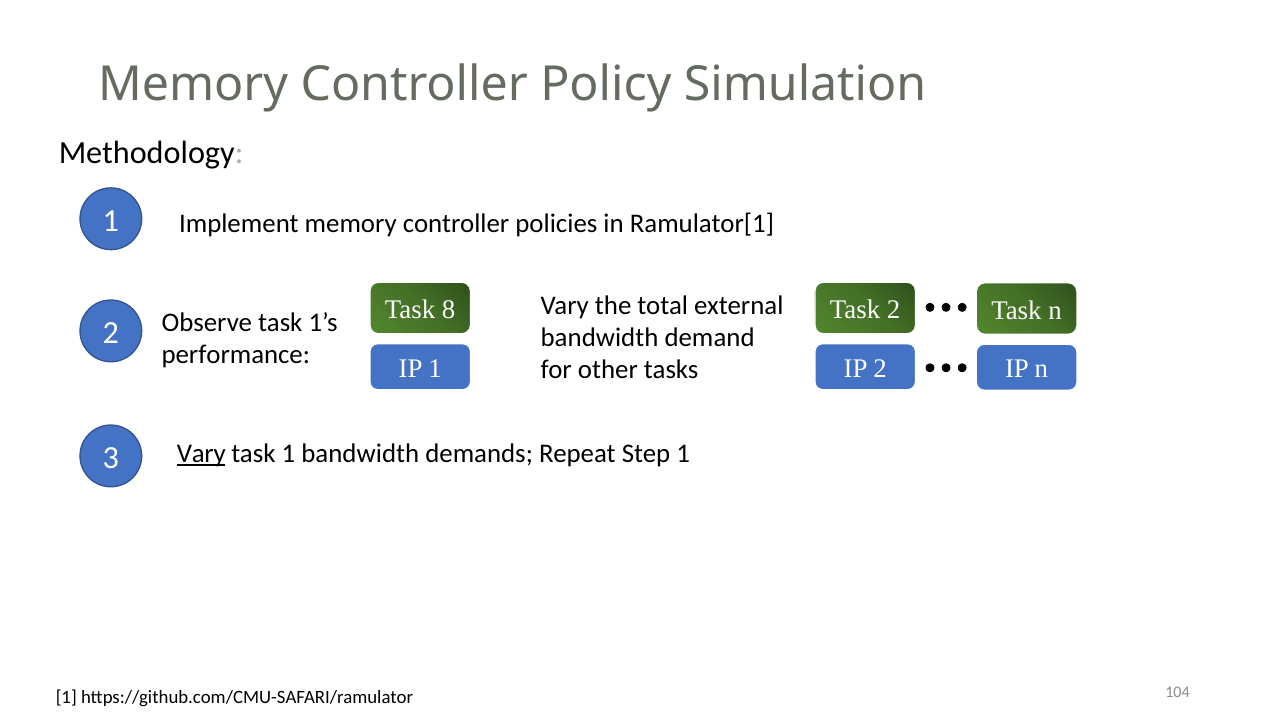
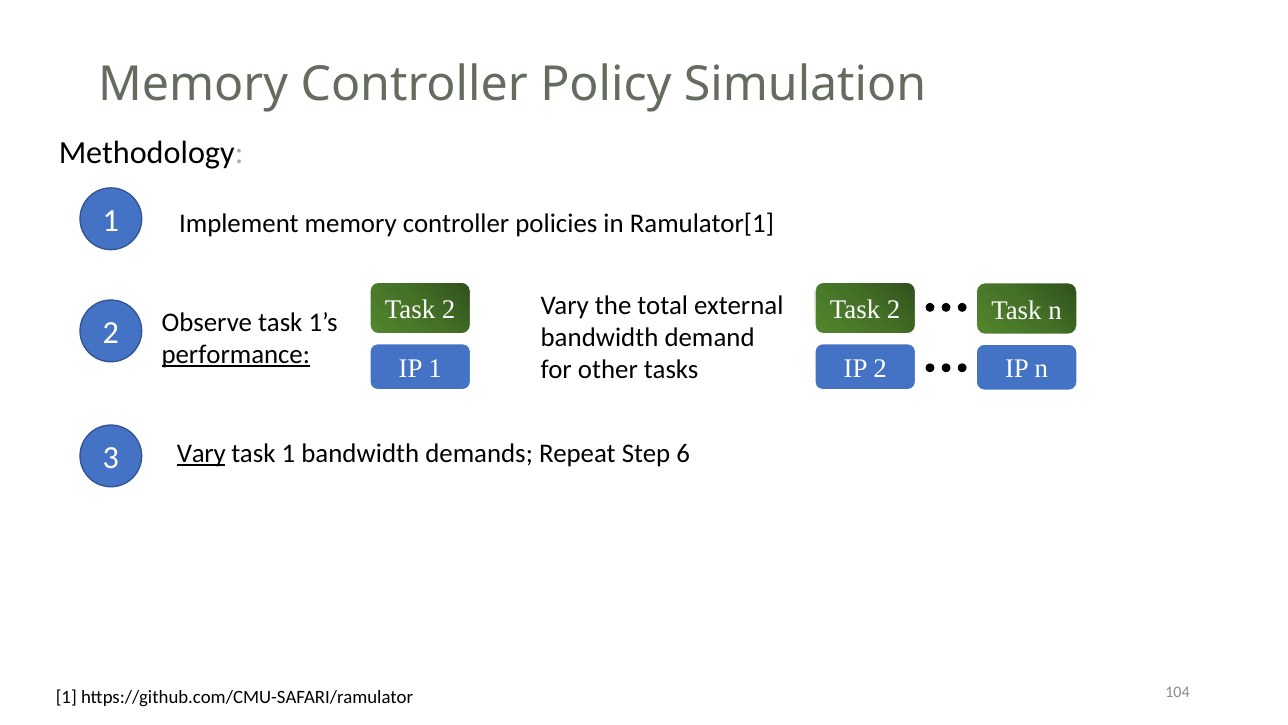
8: 8 -> 2 (449, 310)
performance underline: none -> present (236, 354)
Step 1: 1 -> 6 (683, 453)
